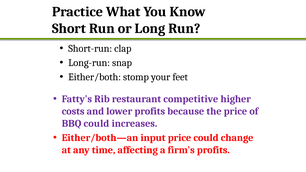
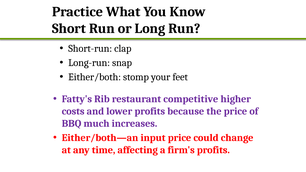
BBQ could: could -> much (96, 124)
